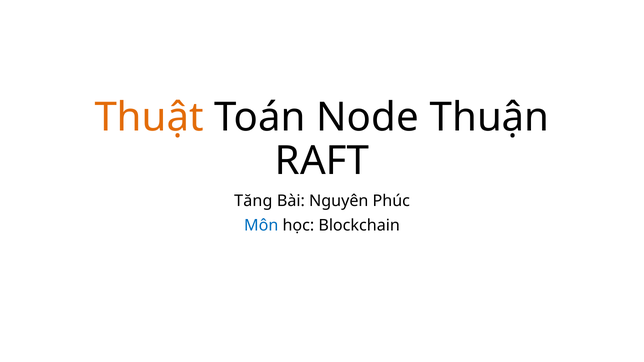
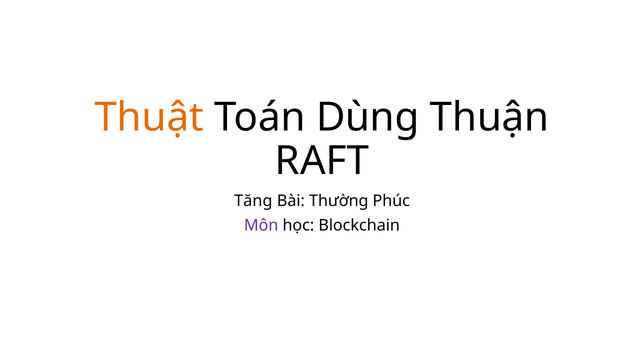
Node: Node -> Dùng (368, 118)
Nguyên: Nguyên -> Thường (339, 201)
Môn colour: blue -> purple (261, 225)
